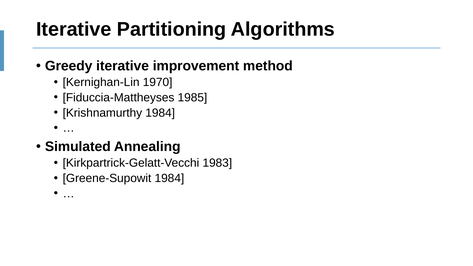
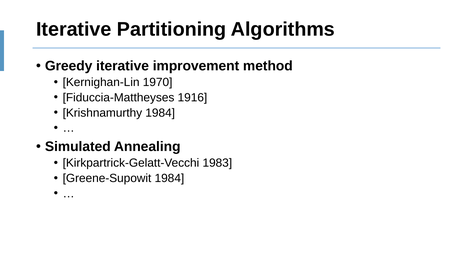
1985: 1985 -> 1916 (192, 98)
